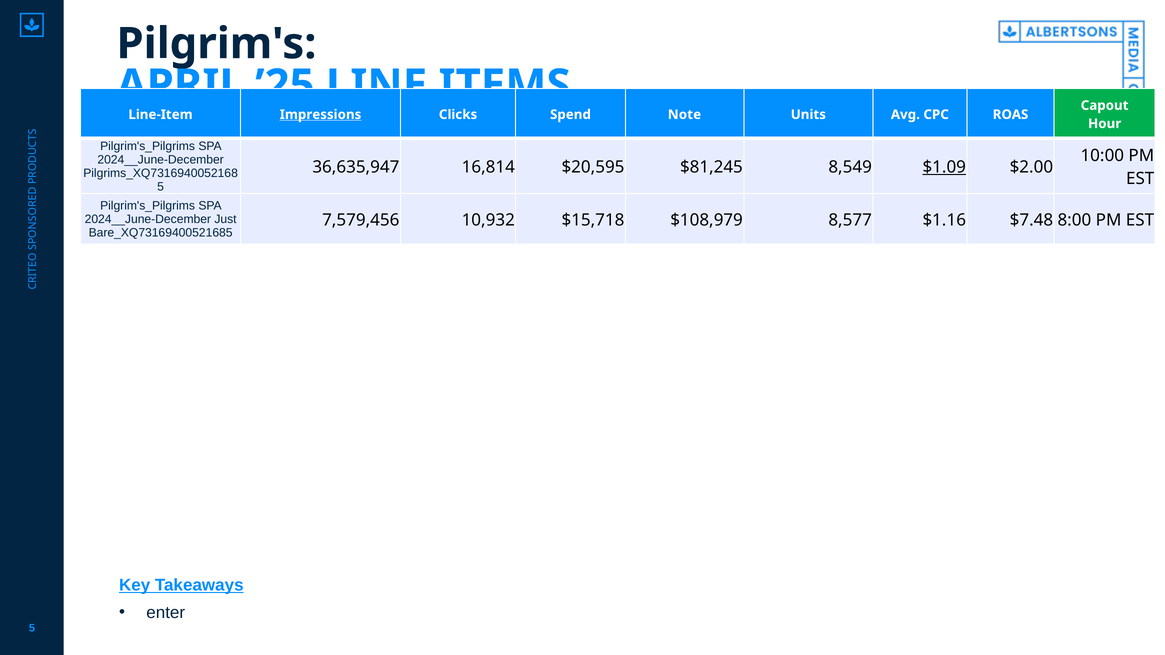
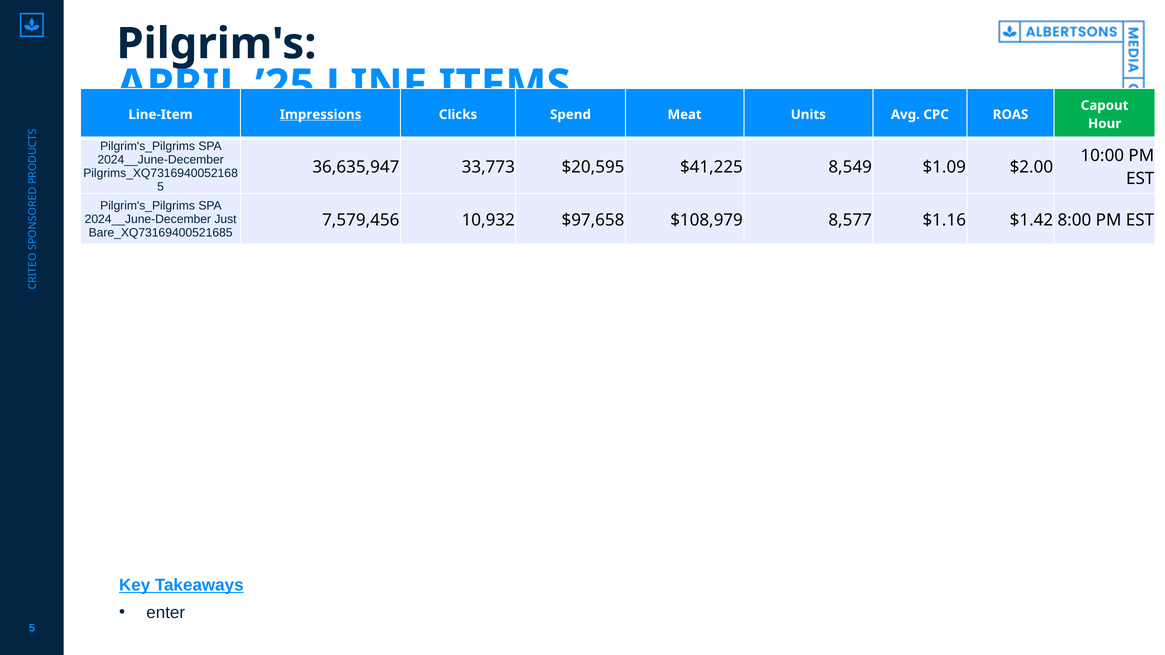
Note: Note -> Meat (685, 115)
16,814: 16,814 -> 33,773 (488, 167)
$81,245: $81,245 -> $41,225 (711, 167)
$1.09 underline: present -> none (944, 167)
$15,718: $15,718 -> $97,658 (593, 220)
$7.48: $7.48 -> $1.42 (1031, 220)
